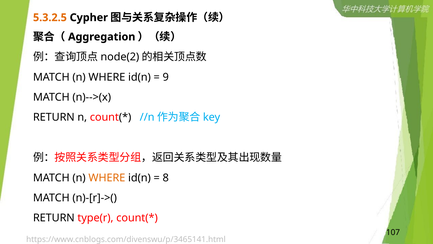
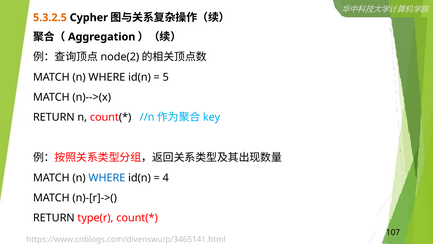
9: 9 -> 5 (166, 77)
WHERE colour: orange -> blue (107, 177)
8: 8 -> 4 (166, 177)
